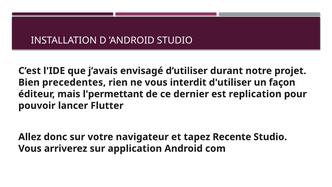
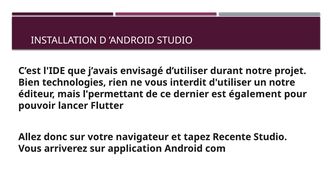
precedentes: precedentes -> technologies (74, 82)
un façon: façon -> notre (282, 82)
replication: replication -> également (255, 94)
